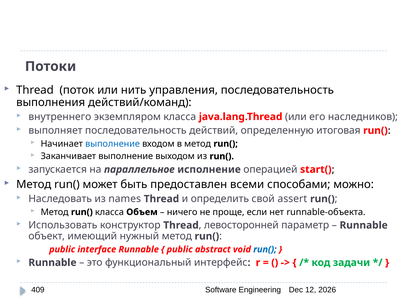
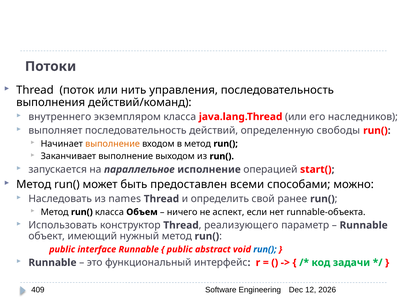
итоговая: итоговая -> свободы (338, 131)
выполнение colour: blue -> orange (113, 144)
assert: assert -> ранее (292, 199)
проще: проще -> аспект (228, 212)
левосторонней: левосторонней -> реализующего (241, 225)
